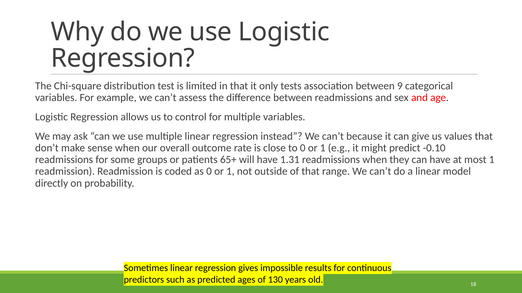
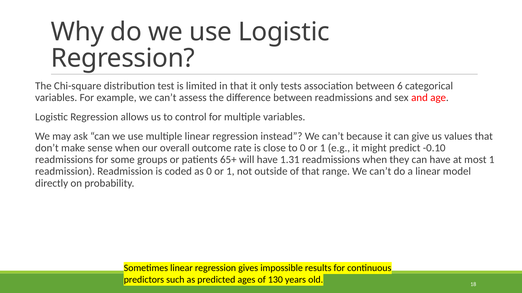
9: 9 -> 6 (400, 86)
